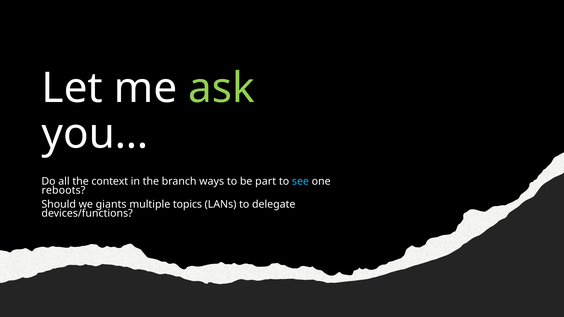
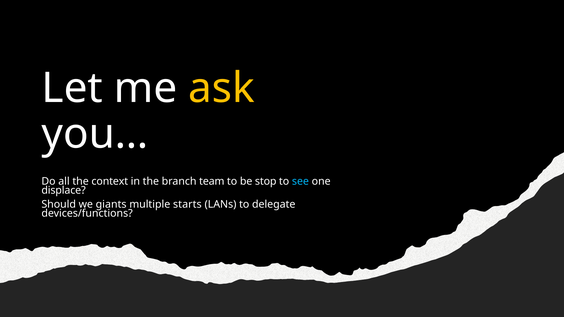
ask colour: light green -> yellow (221, 88)
ways: ways -> team (212, 181)
part: part -> stop (266, 181)
reboots: reboots -> displace (64, 191)
topics: topics -> starts (187, 204)
